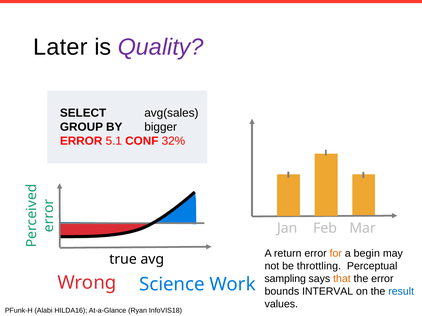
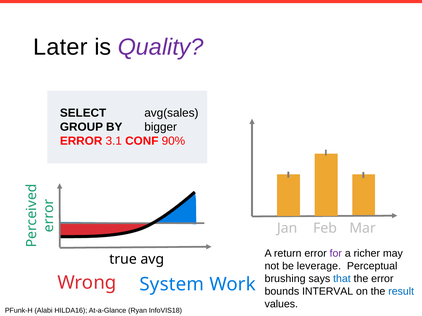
5.1: 5.1 -> 3.1 (114, 141)
32%: 32% -> 90% (173, 141)
for colour: orange -> purple (336, 254)
begin: begin -> richer (367, 254)
throttling: throttling -> leverage (319, 266)
sampling: sampling -> brushing (285, 279)
that colour: orange -> blue (342, 279)
Science: Science -> System (172, 285)
